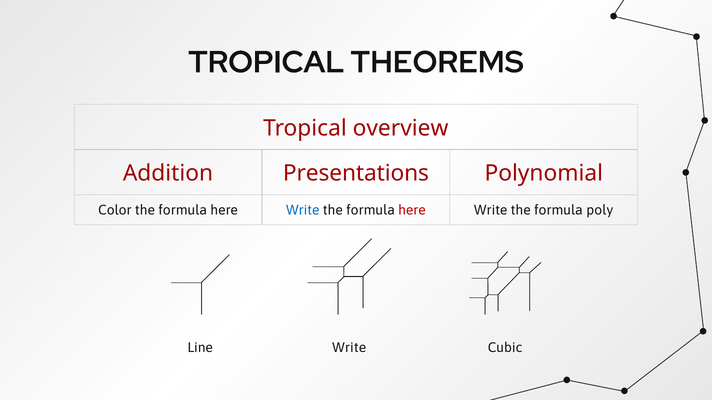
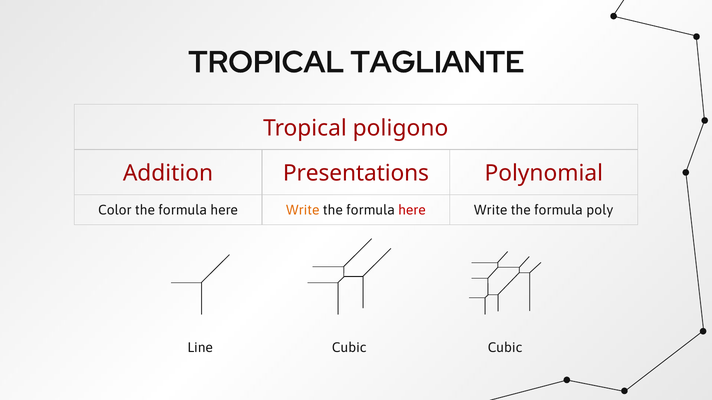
THEOREMS: THEOREMS -> TAGLIANTE (437, 62)
overview: overview -> poligono (401, 128)
Write colour: blue -> orange (303, 210)
Line Write: Write -> Cubic (349, 348)
